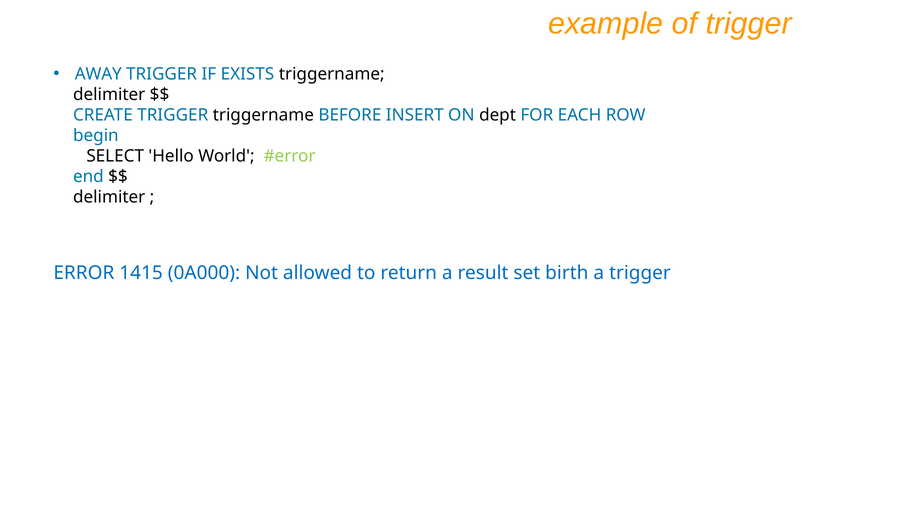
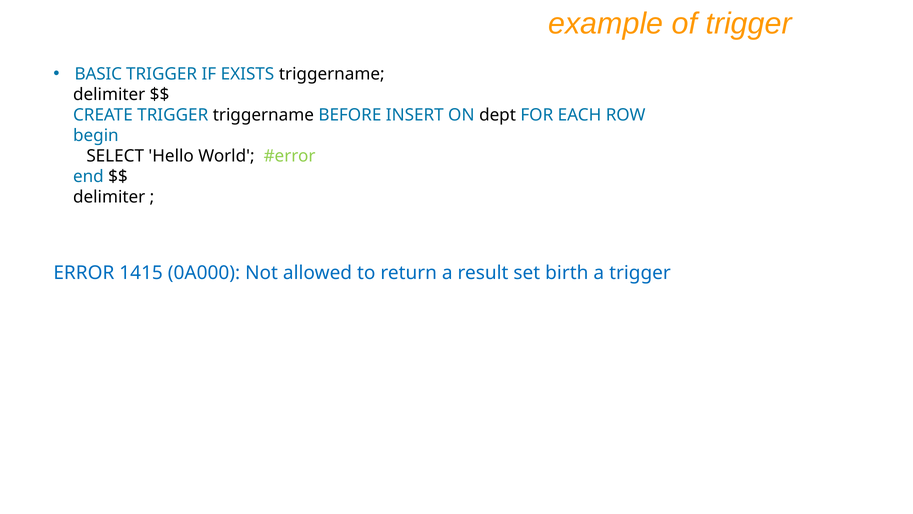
AWAY: AWAY -> BASIC (98, 74)
